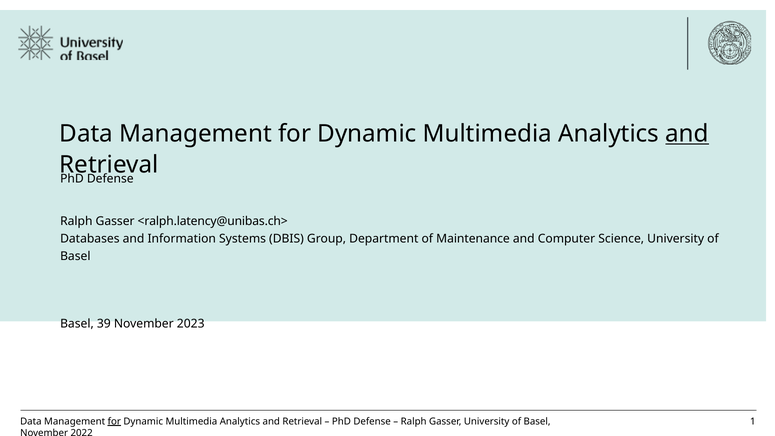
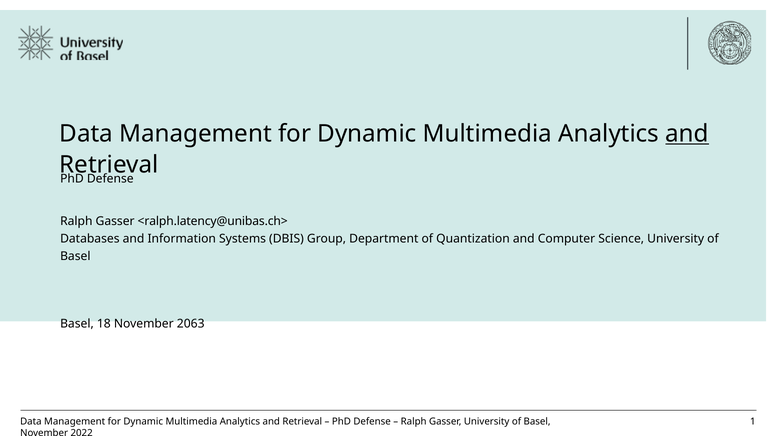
Maintenance: Maintenance -> Quantization (473, 239)
39: 39 -> 18 (104, 324)
2023: 2023 -> 2063 (191, 324)
for underline: present -> none (114, 421)
